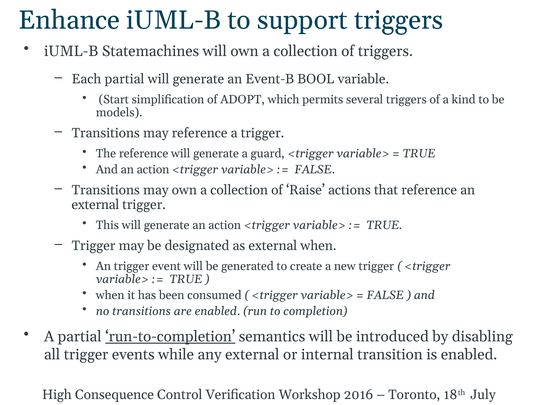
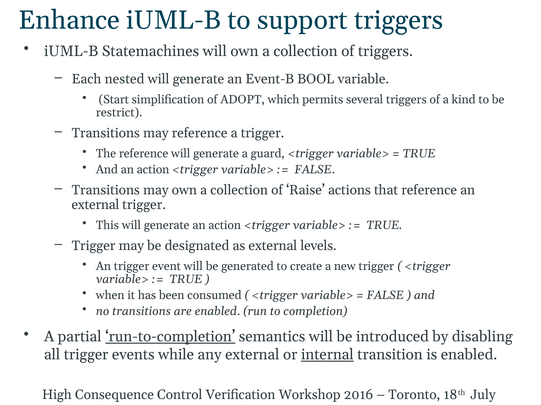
Each partial: partial -> nested (125, 79)
models: models -> restrict (119, 113)
external when: when -> levels (319, 246)
internal underline: none -> present (327, 355)
